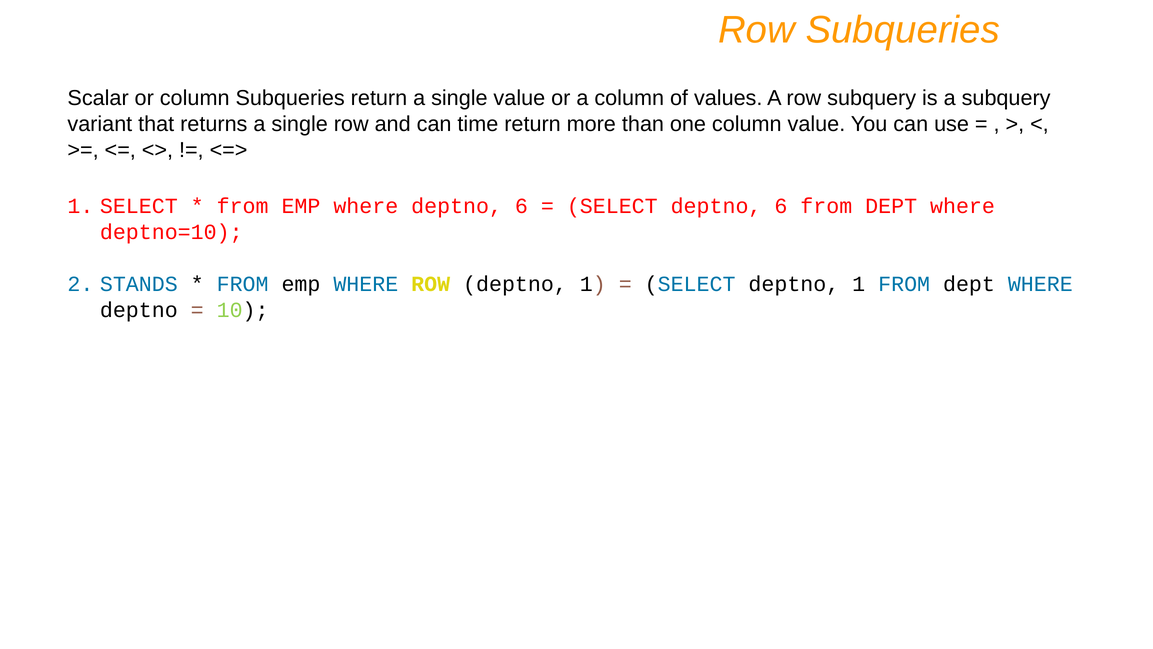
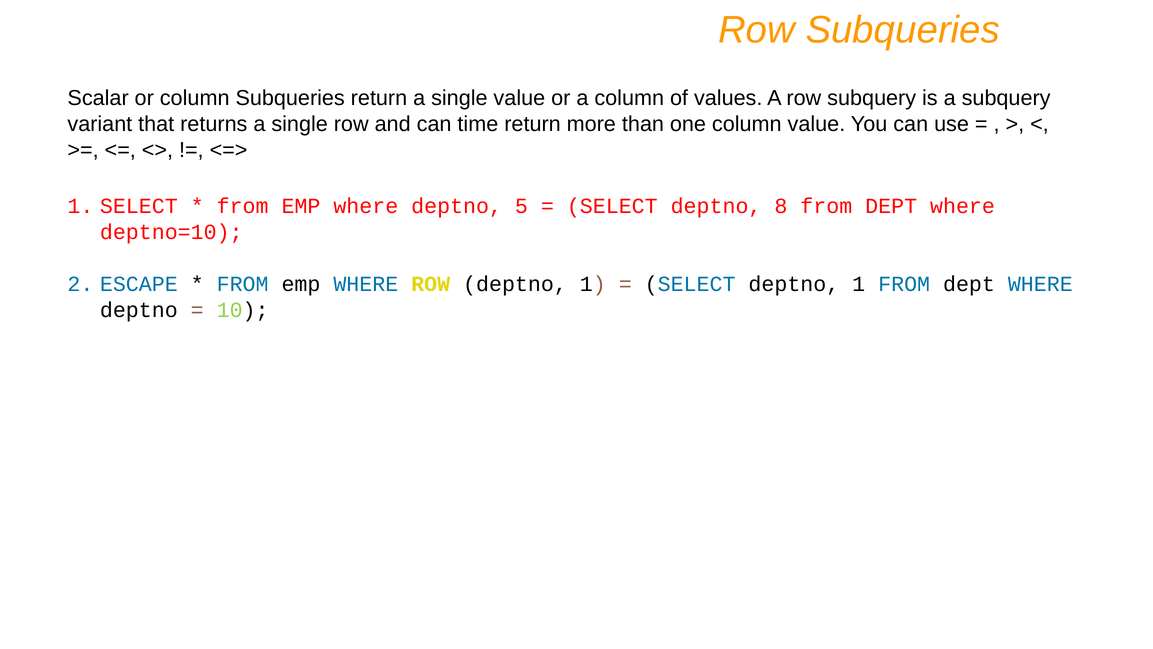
where deptno 6: 6 -> 5 (521, 206)
SELECT deptno 6: 6 -> 8 (781, 206)
STANDS: STANDS -> ESCAPE (139, 284)
